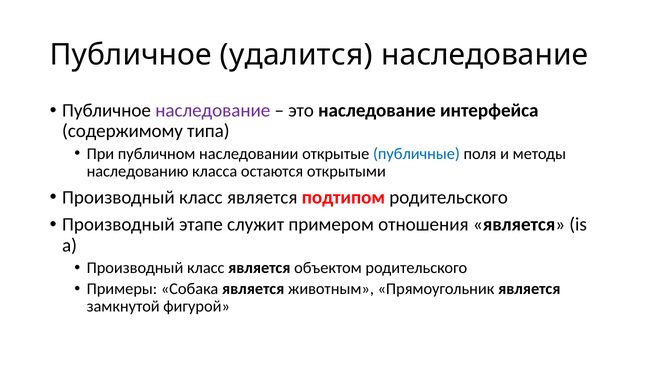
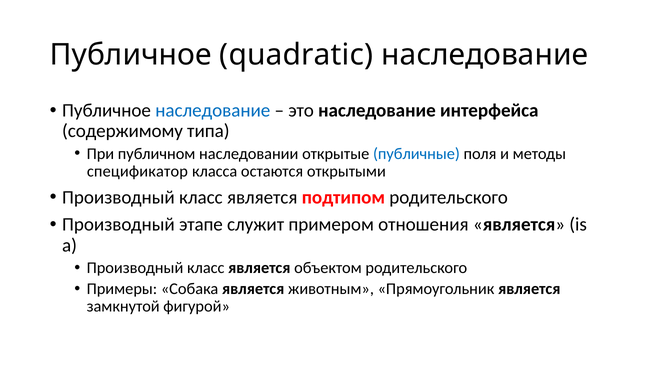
удалится: удалится -> quadratic (296, 55)
наследование colour: purple -> blue (213, 111)
наследованию: наследованию -> спецификатор (137, 171)
